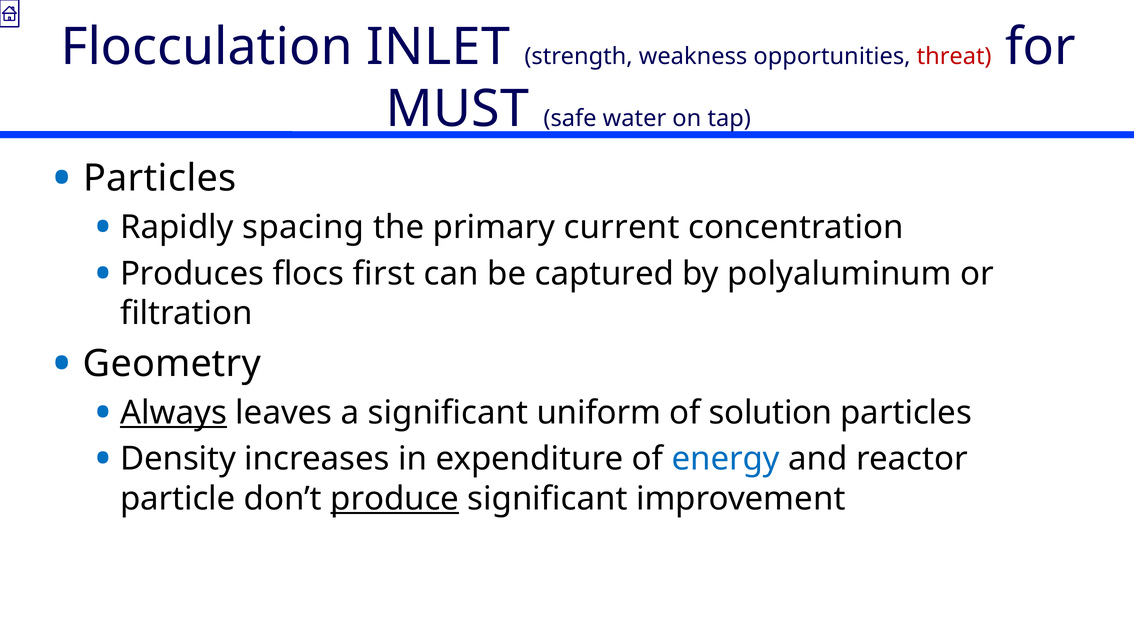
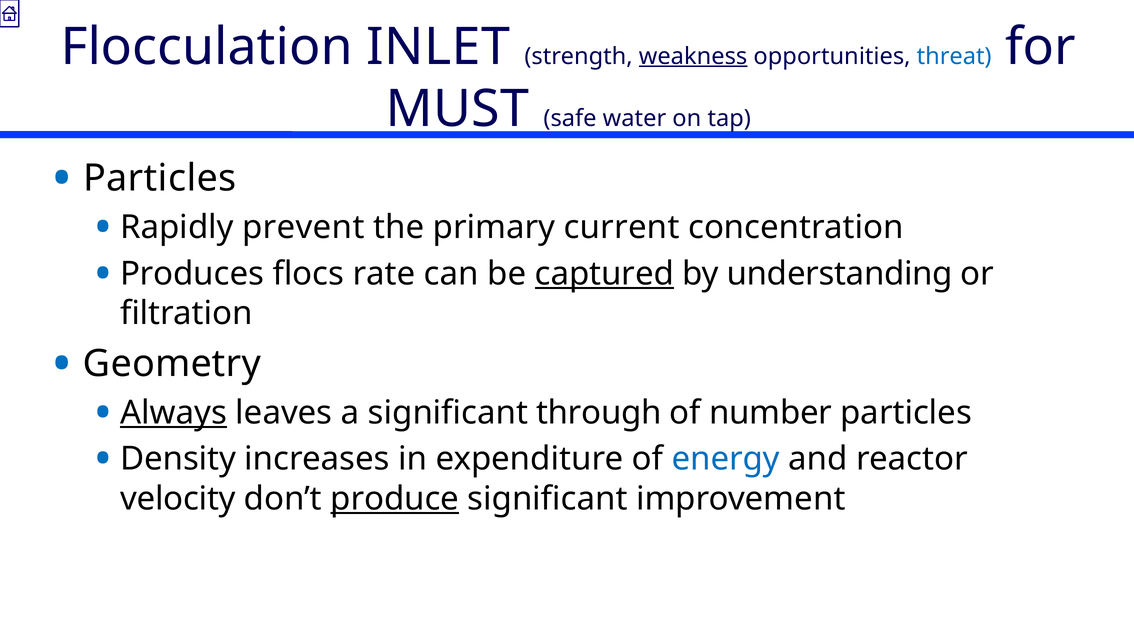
weakness underline: none -> present (693, 56)
threat colour: red -> blue (954, 56)
spacing: spacing -> prevent (303, 227)
first: first -> rate (384, 274)
captured underline: none -> present (604, 274)
polyaluminum: polyaluminum -> understanding (840, 274)
uniform: uniform -> through (599, 413)
solution: solution -> number (771, 413)
particle: particle -> velocity (178, 499)
